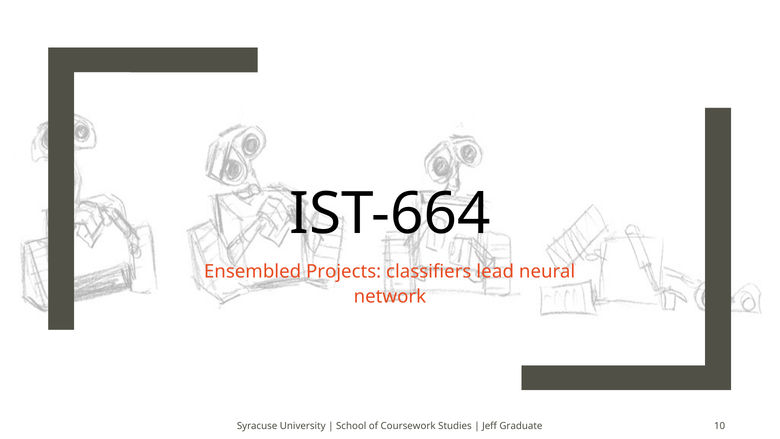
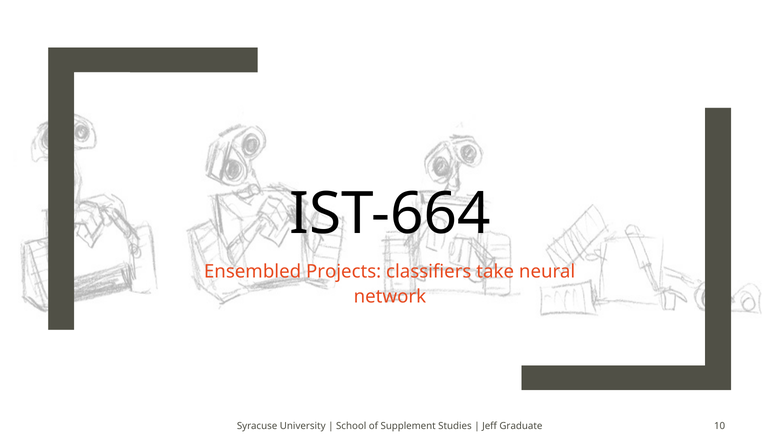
lead: lead -> take (495, 271)
Coursework: Coursework -> Supplement (408, 426)
